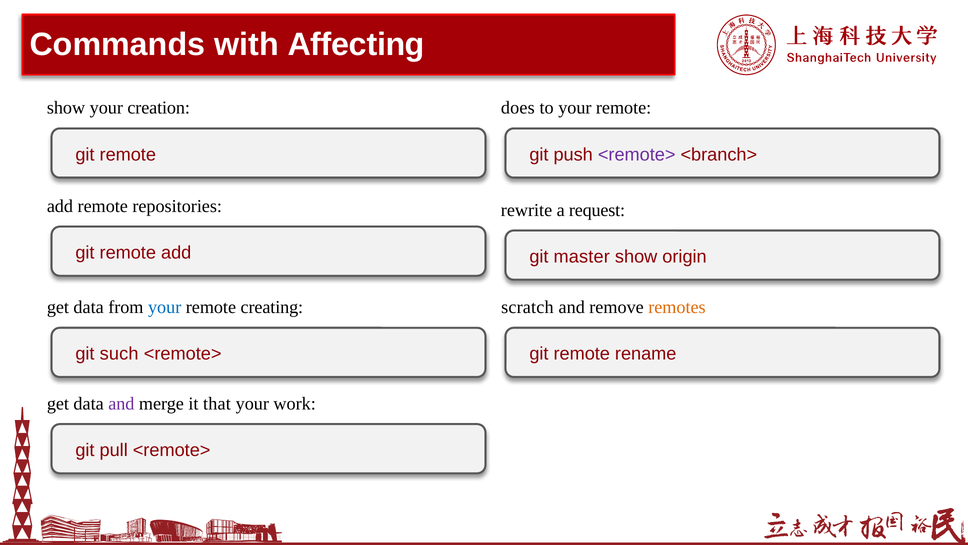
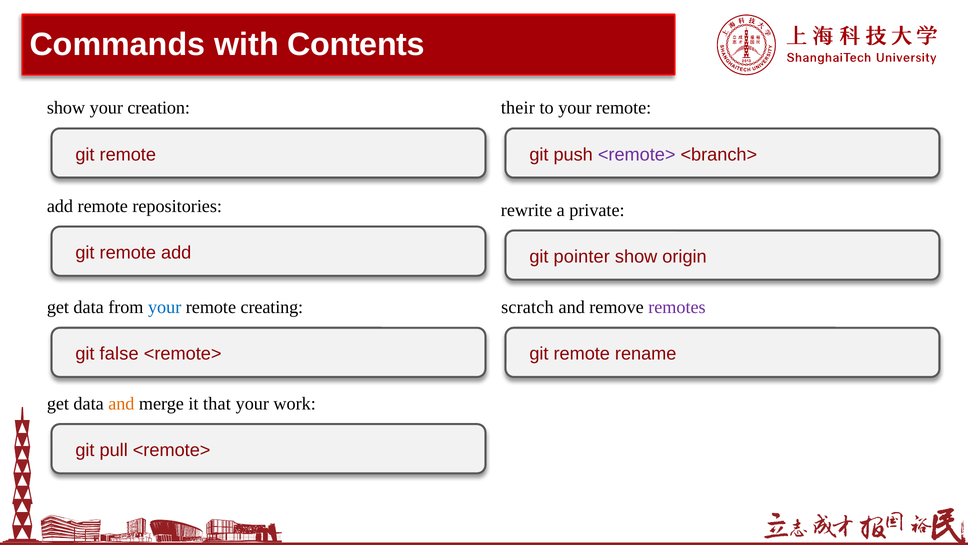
Affecting: Affecting -> Contents (356, 44)
does: does -> their (518, 108)
request: request -> private (597, 210)
master: master -> pointer (582, 257)
remotes colour: orange -> purple (677, 307)
such: such -> false (119, 354)
and colour: purple -> orange (121, 403)
